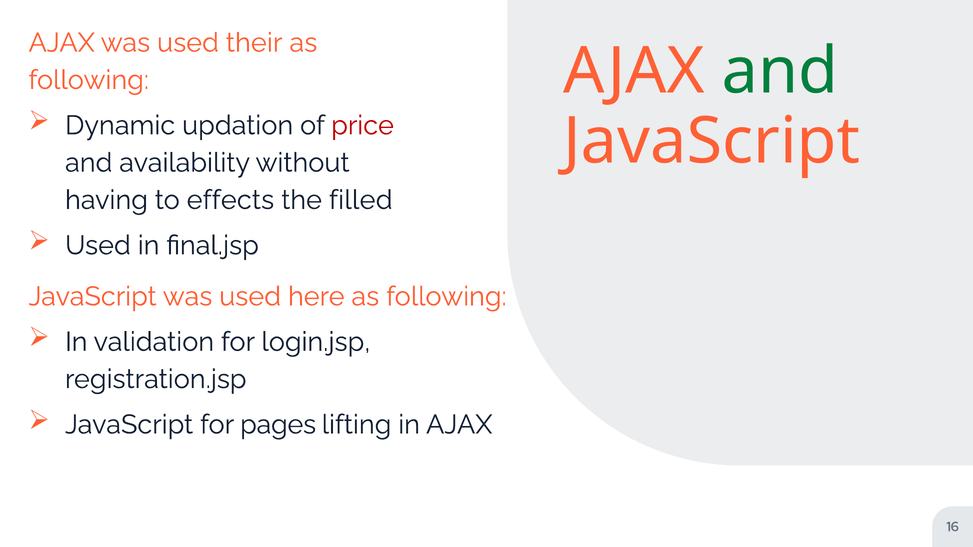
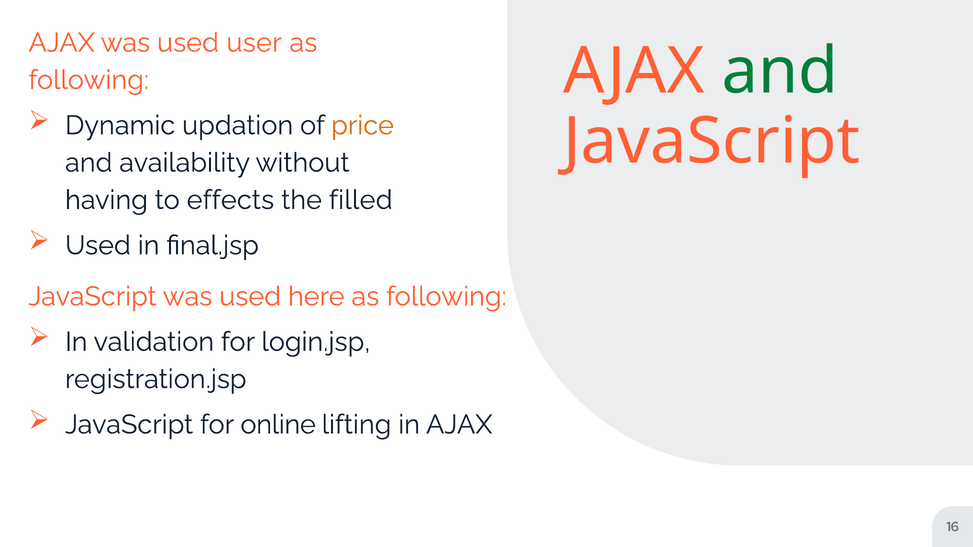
their: their -> user (254, 43)
price colour: red -> orange (363, 125)
pages: pages -> online (278, 425)
